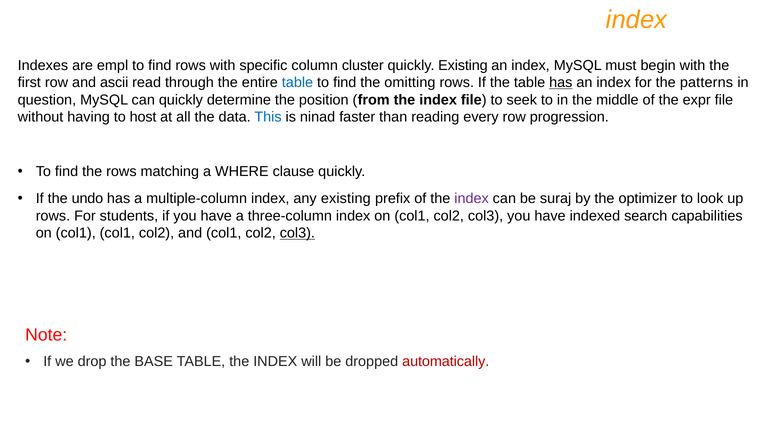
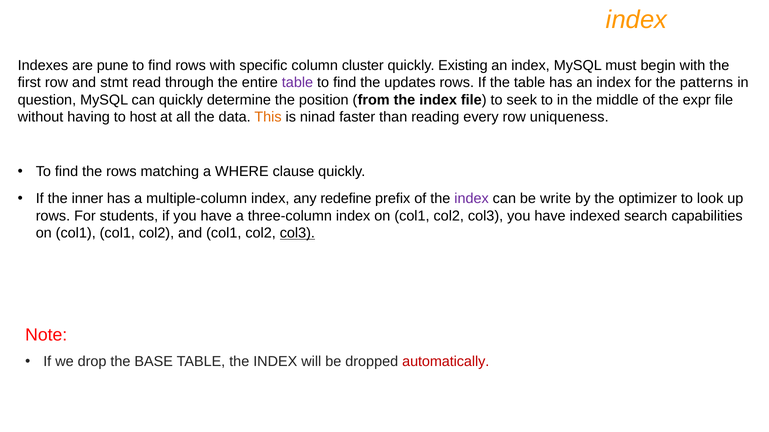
empl: empl -> pune (113, 65)
ascii: ascii -> stmt (114, 83)
table colour: blue -> purple (297, 83)
omitting: omitting -> updates (410, 83)
has underline: present -> none (561, 83)
This colour: blue -> orange (268, 117)
progression: progression -> uniqueness (569, 117)
undo: undo -> inner (87, 199)
any existing: existing -> redefine (346, 199)
suraj: suraj -> write (556, 199)
